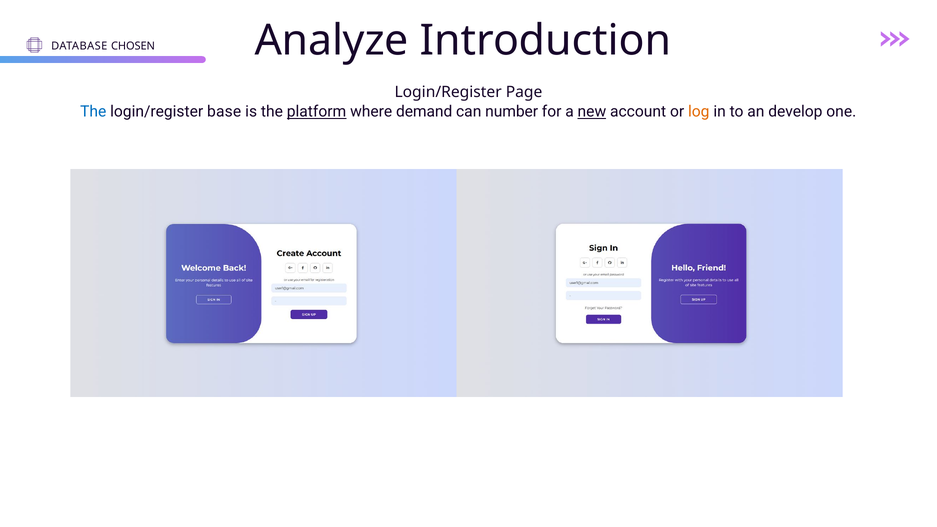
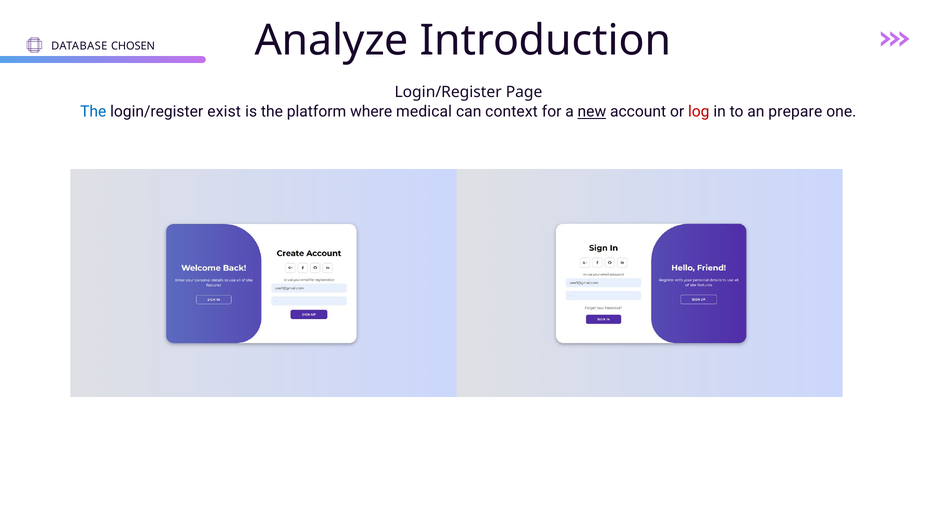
base: base -> exist (224, 112)
platform underline: present -> none (317, 112)
demand: demand -> medical (424, 112)
number: number -> context (512, 112)
log colour: orange -> red (699, 112)
develop: develop -> prepare (795, 112)
